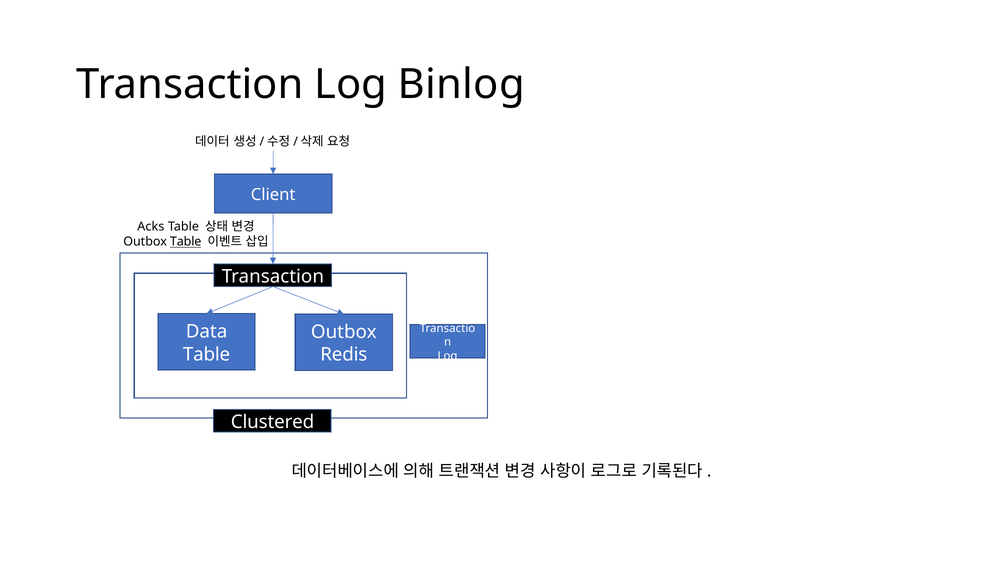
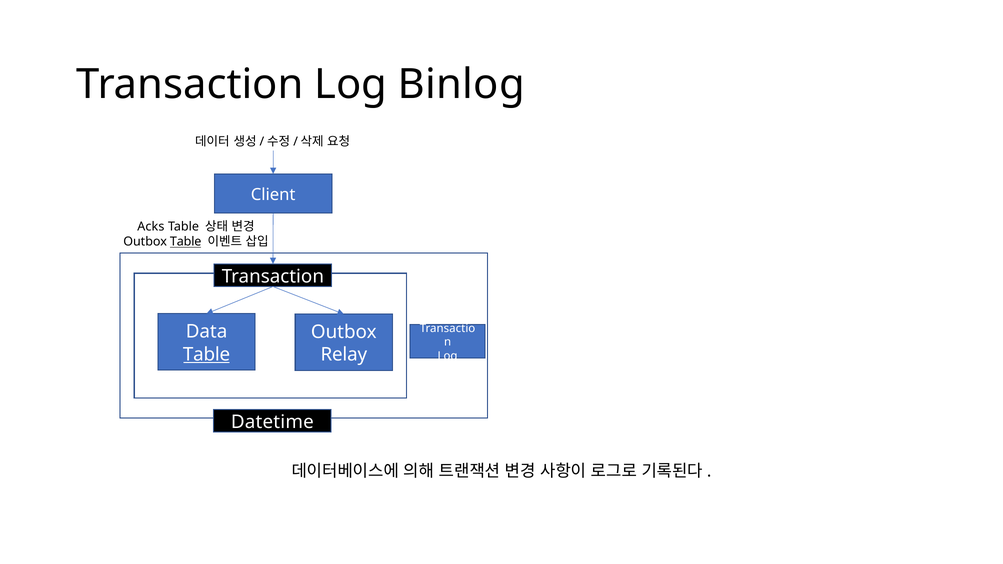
Table underline: none -> present (207, 354)
Redis: Redis -> Relay (344, 355)
Clustered: Clustered -> Datetime (272, 422)
